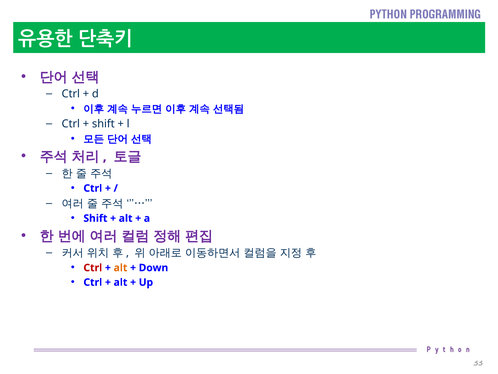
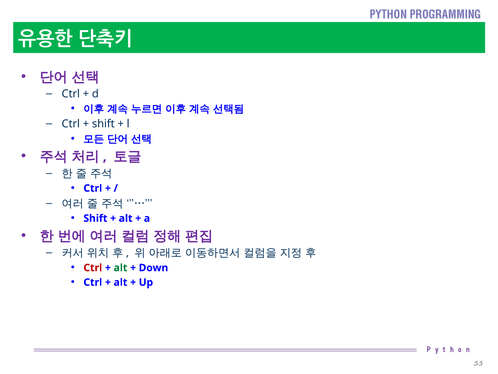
alt colour: orange -> green (120, 267)
